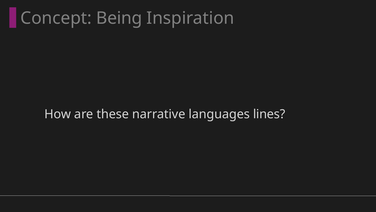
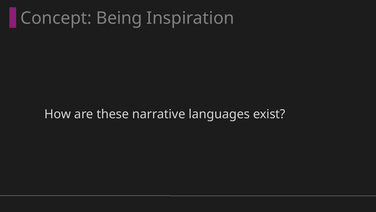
lines: lines -> exist (269, 114)
